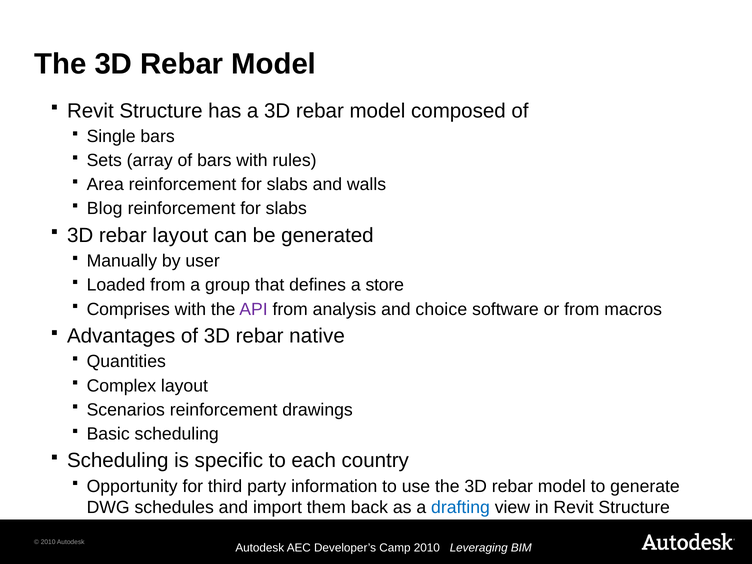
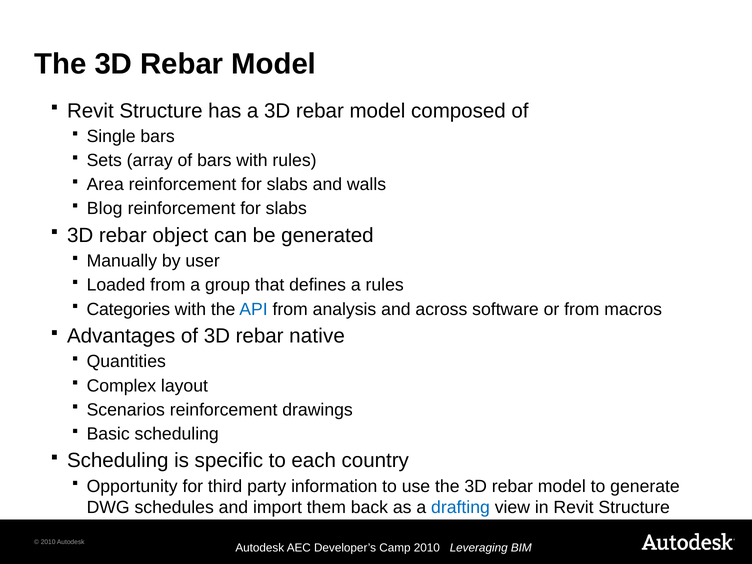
rebar layout: layout -> object (180, 235)
a store: store -> rules (385, 285)
Comprises: Comprises -> Categories (128, 309)
API colour: purple -> blue (254, 309)
choice: choice -> across (441, 309)
